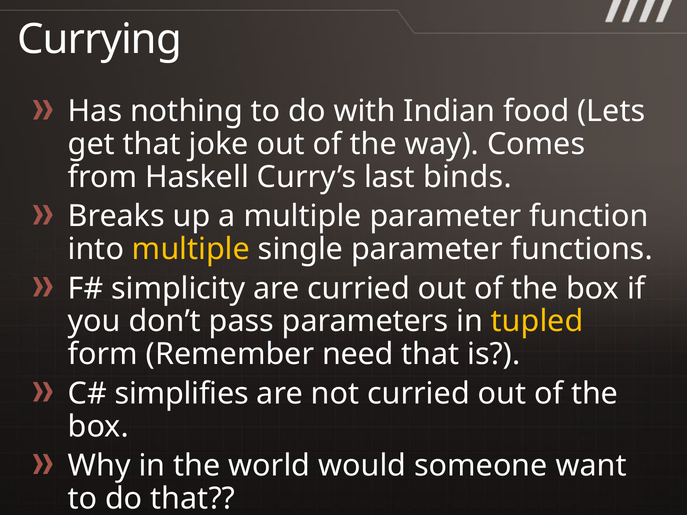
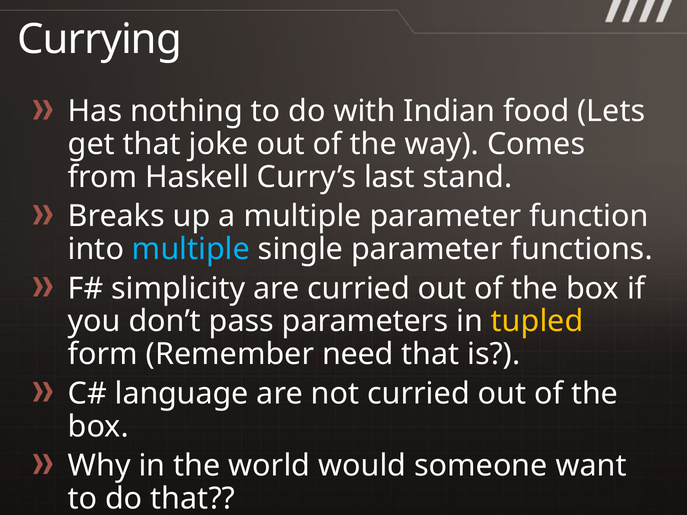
binds: binds -> stand (468, 177)
multiple colour: yellow -> light blue (191, 249)
simplifies: simplifies -> language (182, 394)
